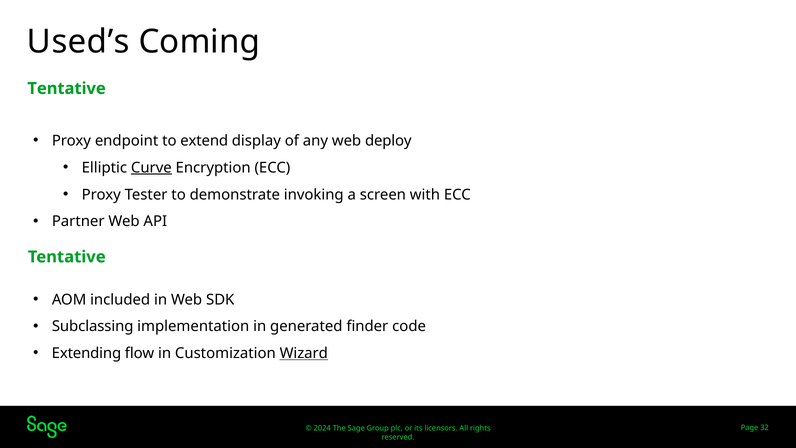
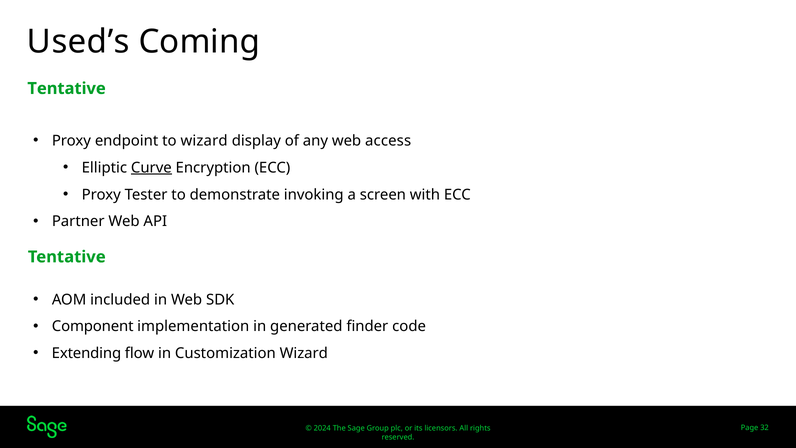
to extend: extend -> wizard (204, 141)
deploy: deploy -> access (388, 141)
Subclassing: Subclassing -> Component (93, 326)
Wizard underline: present -> none (304, 353)
